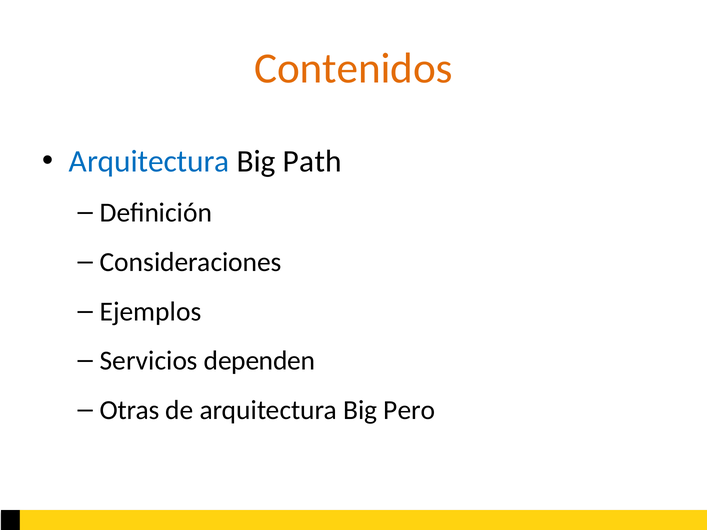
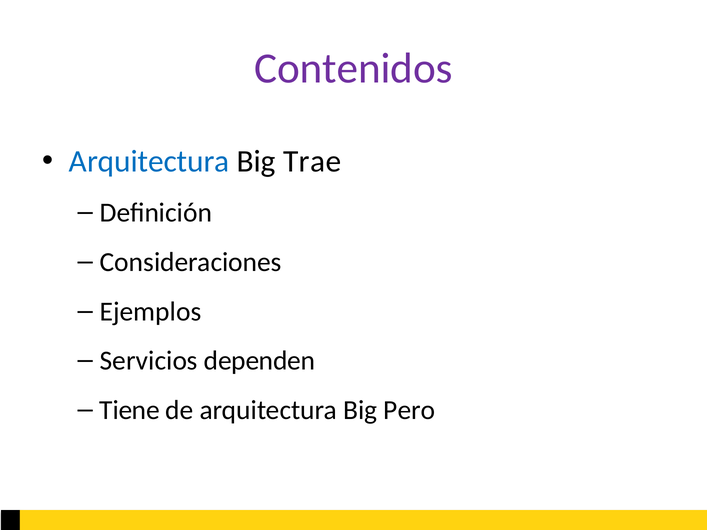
Contenidos colour: orange -> purple (353, 68)
Path: Path -> Trae (312, 161)
Otras: Otras -> Tiene (130, 410)
